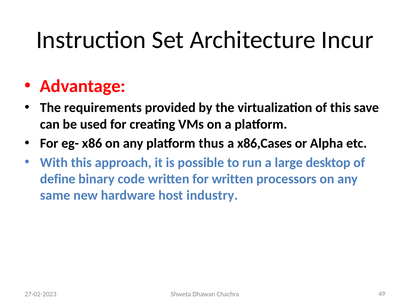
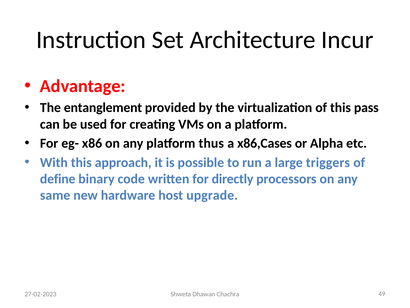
requirements: requirements -> entanglement (103, 108)
save: save -> pass (366, 108)
desktop: desktop -> triggers (328, 162)
for written: written -> directly (233, 179)
industry: industry -> upgrade (212, 195)
